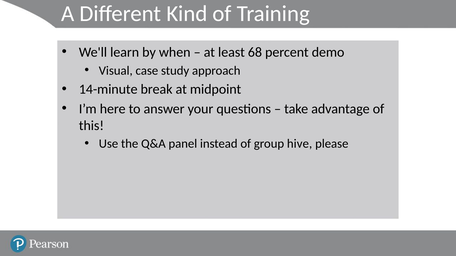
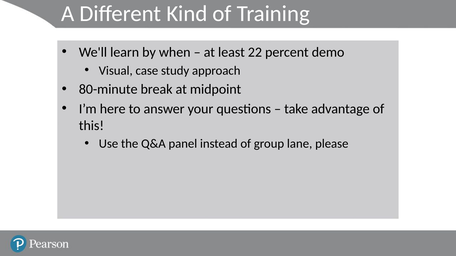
68: 68 -> 22 (255, 52)
14-minute: 14-minute -> 80-minute (108, 89)
hive: hive -> lane (300, 144)
